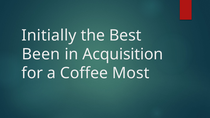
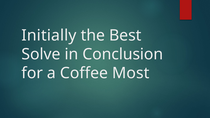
Been: Been -> Solve (41, 54)
Acquisition: Acquisition -> Conclusion (123, 54)
